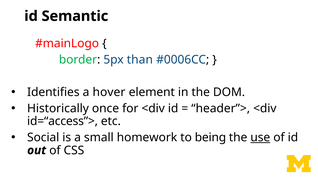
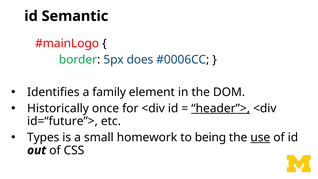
than: than -> does (140, 60)
hover: hover -> family (109, 92)
header”> underline: none -> present (221, 108)
id=“access”>: id=“access”> -> id=“future”> (62, 121)
Social: Social -> Types (43, 137)
